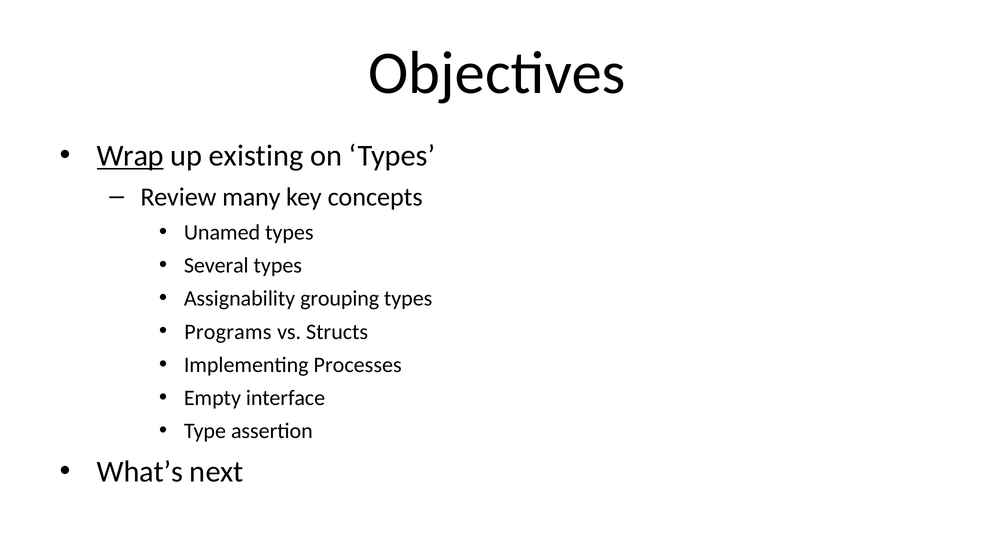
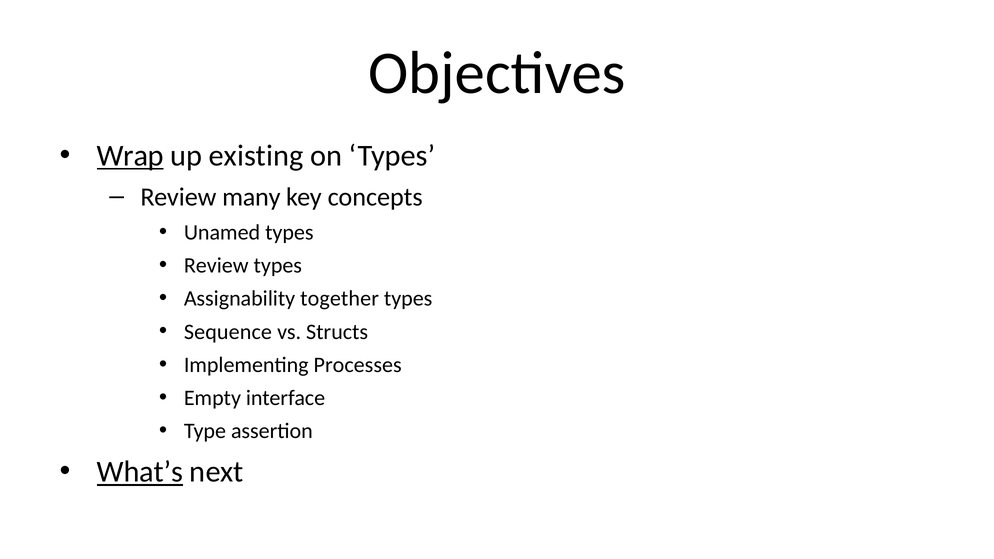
Several: Several -> Review (216, 266)
grouping: grouping -> together (340, 299)
Programs: Programs -> Sequence (228, 332)
What’s underline: none -> present (140, 472)
